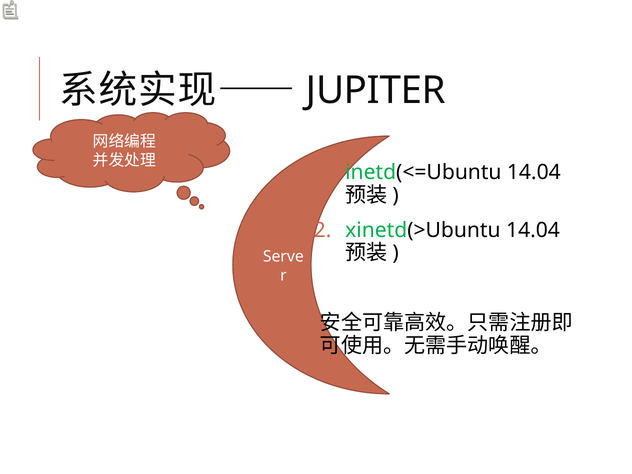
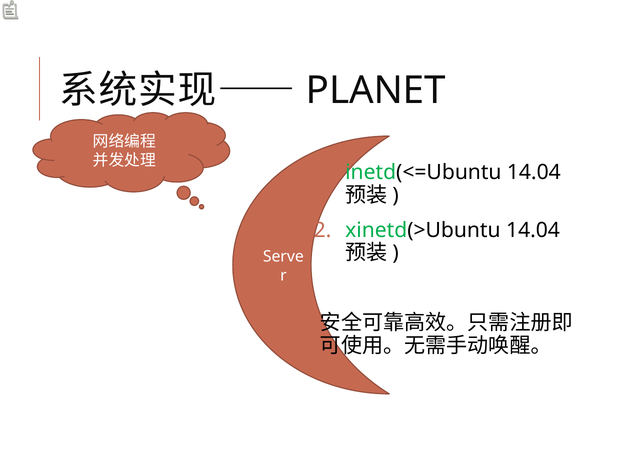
JUPITER: JUPITER -> PLANET (376, 91)
